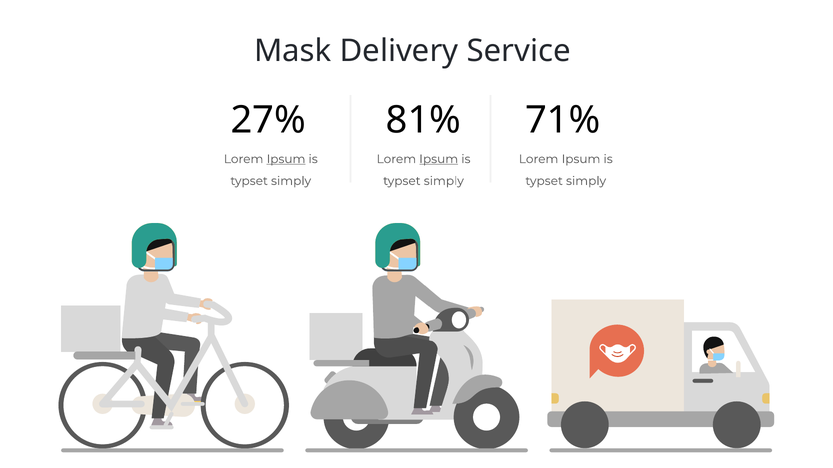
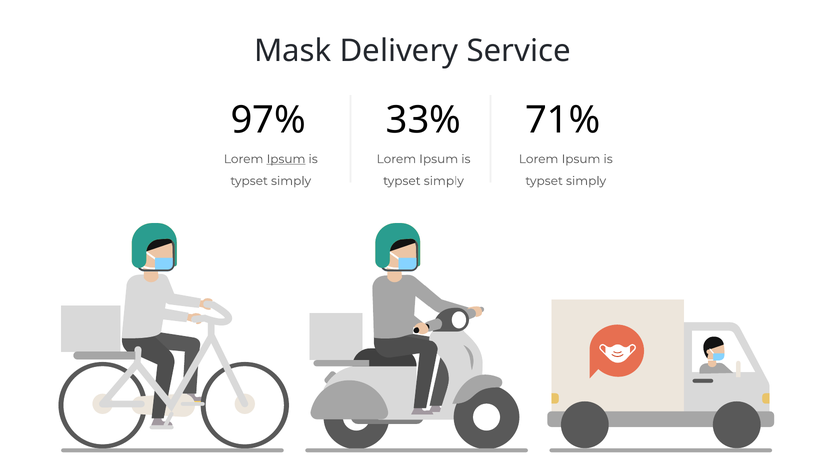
27%: 27% -> 97% (268, 120)
81%: 81% -> 33% (424, 120)
Ipsum underline: present -> none (439, 159)
